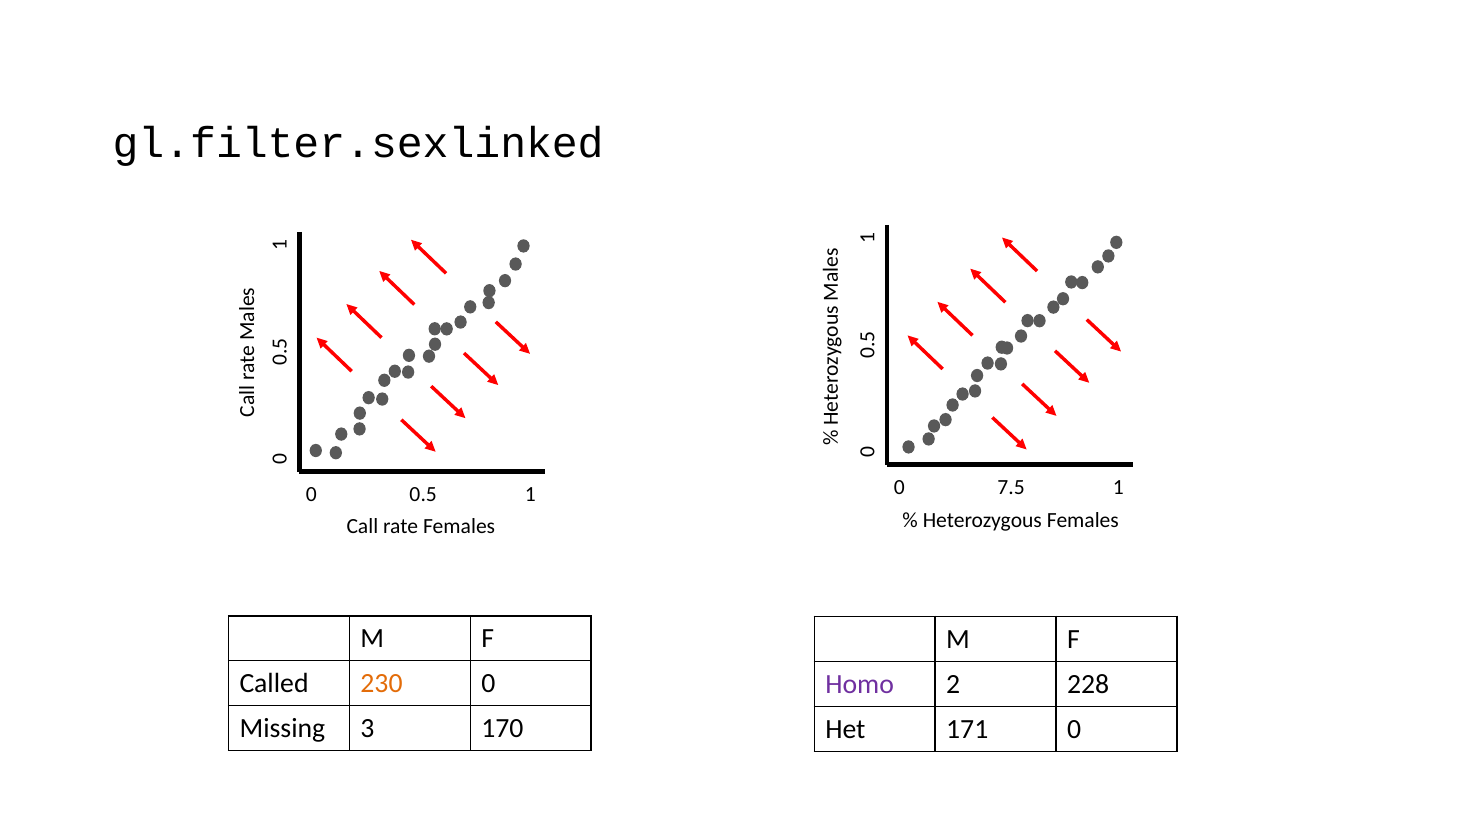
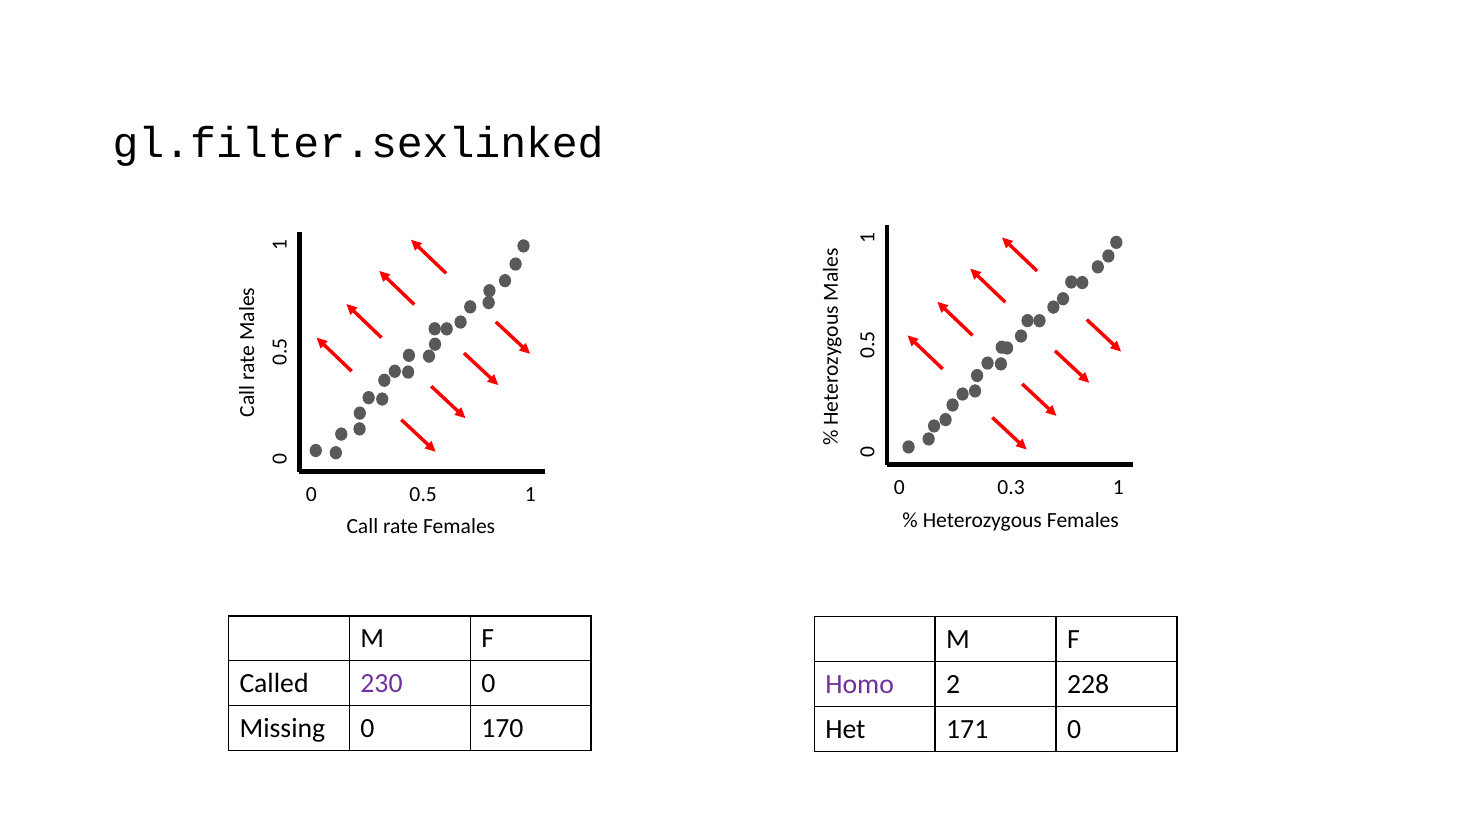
7.5: 7.5 -> 0.3 (1011, 488)
230 colour: orange -> purple (382, 684)
Missing 3: 3 -> 0 (367, 729)
